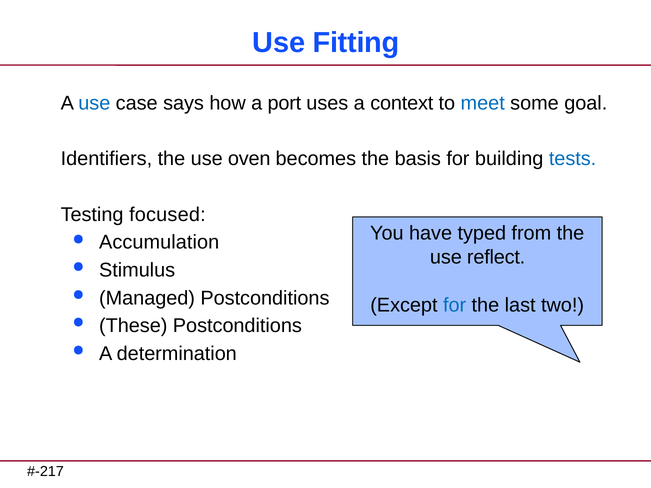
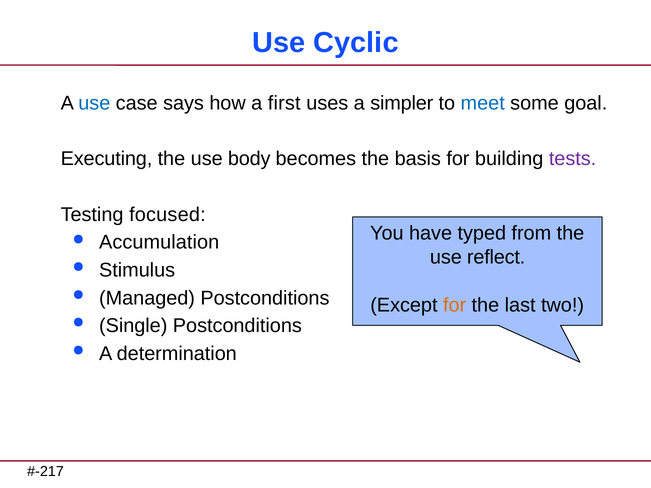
Fitting: Fitting -> Cyclic (356, 43)
port: port -> first (284, 103)
context: context -> simpler (402, 103)
Identifiers: Identifiers -> Executing (106, 159)
oven: oven -> body (249, 159)
tests colour: blue -> purple (573, 159)
for colour: blue -> orange (455, 305)
These: These -> Single (133, 326)
